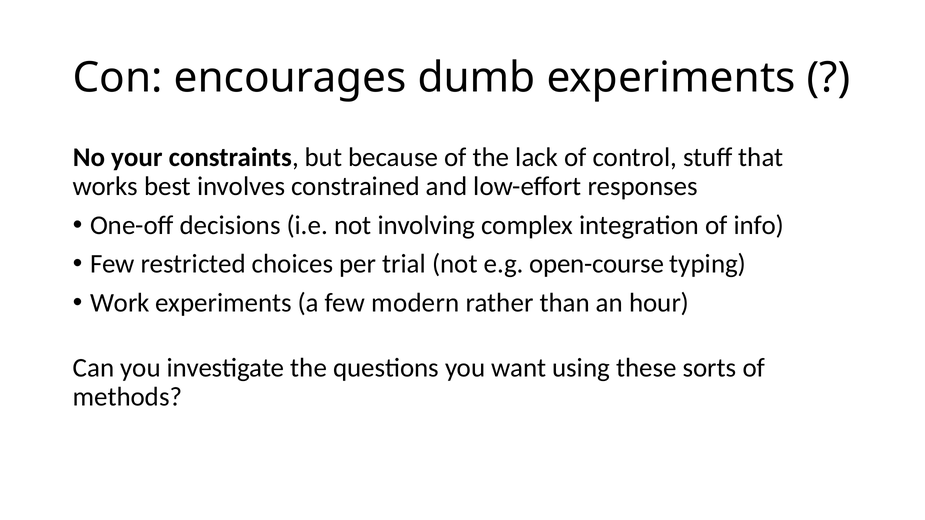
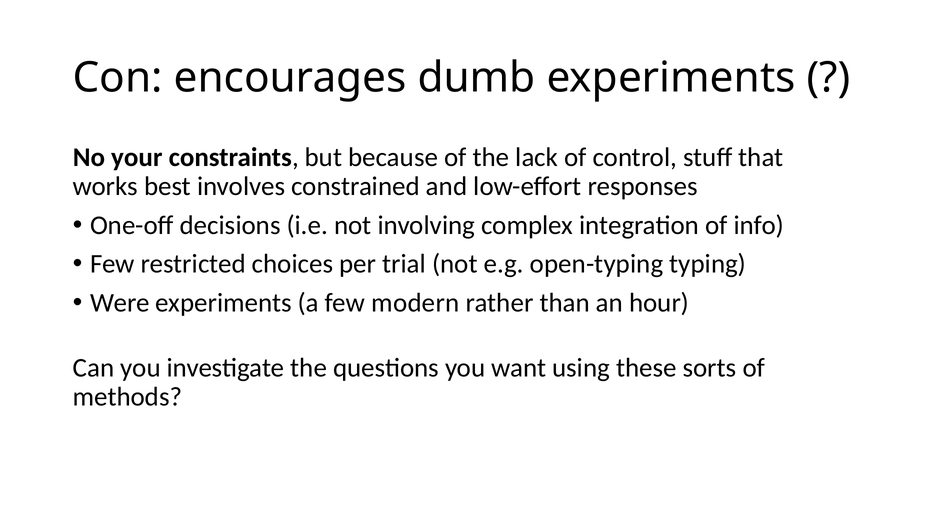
open-course: open-course -> open-typing (597, 264)
Work: Work -> Were (120, 303)
